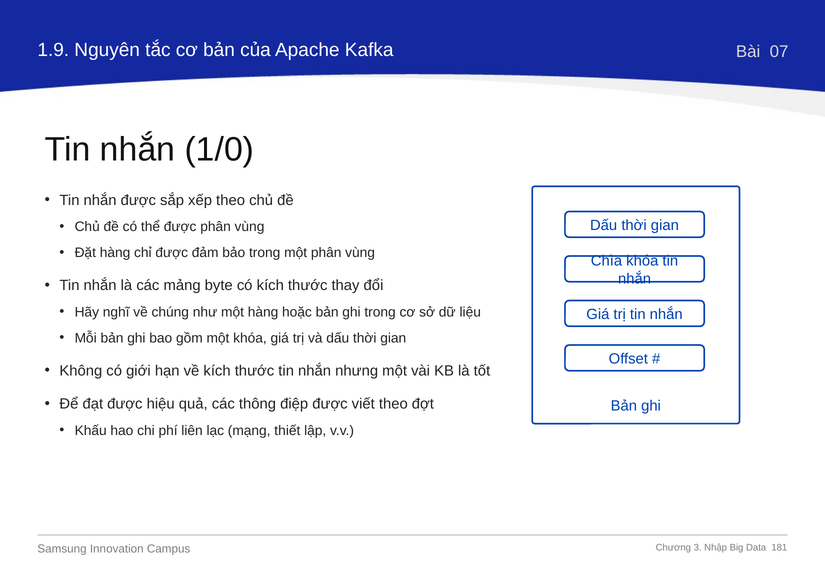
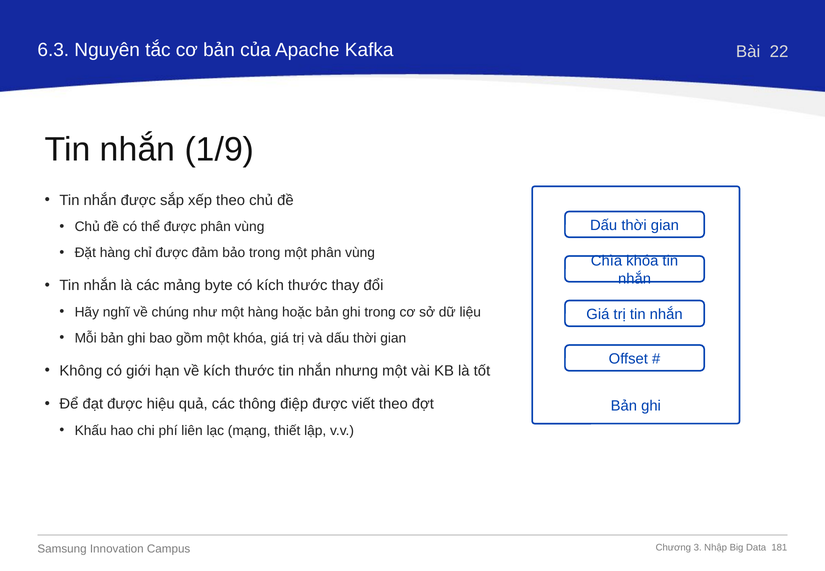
1.9: 1.9 -> 6.3 (53, 50)
07: 07 -> 22 (779, 51)
1/0: 1/0 -> 1/9 (219, 150)
